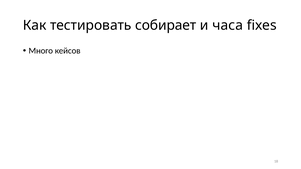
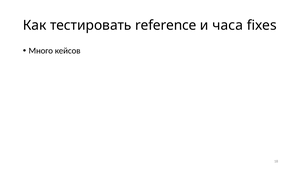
собирает: собирает -> reference (166, 25)
